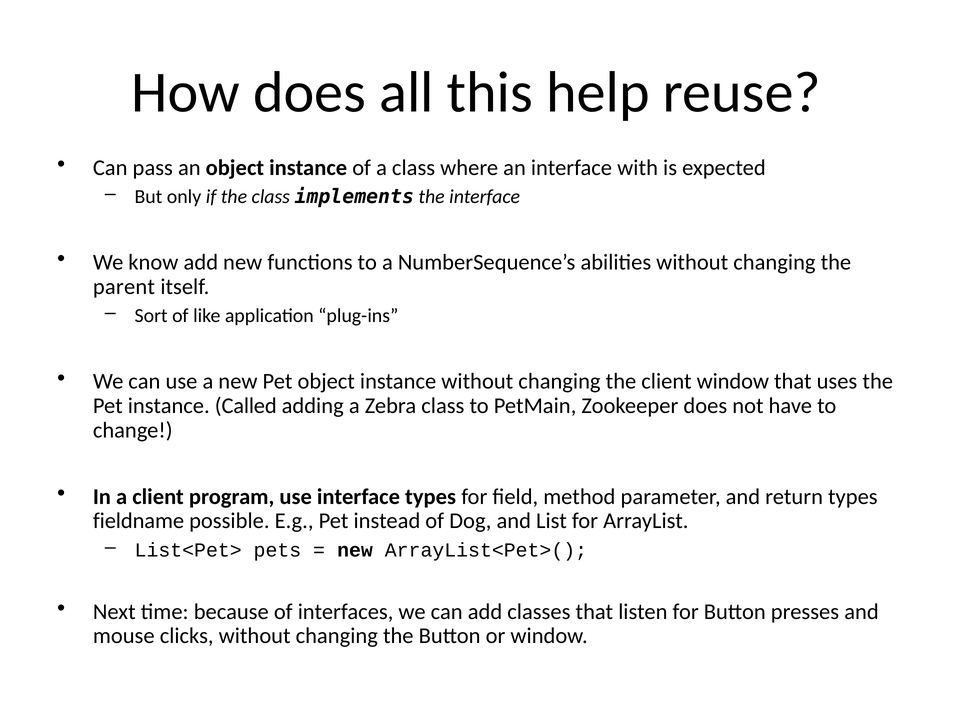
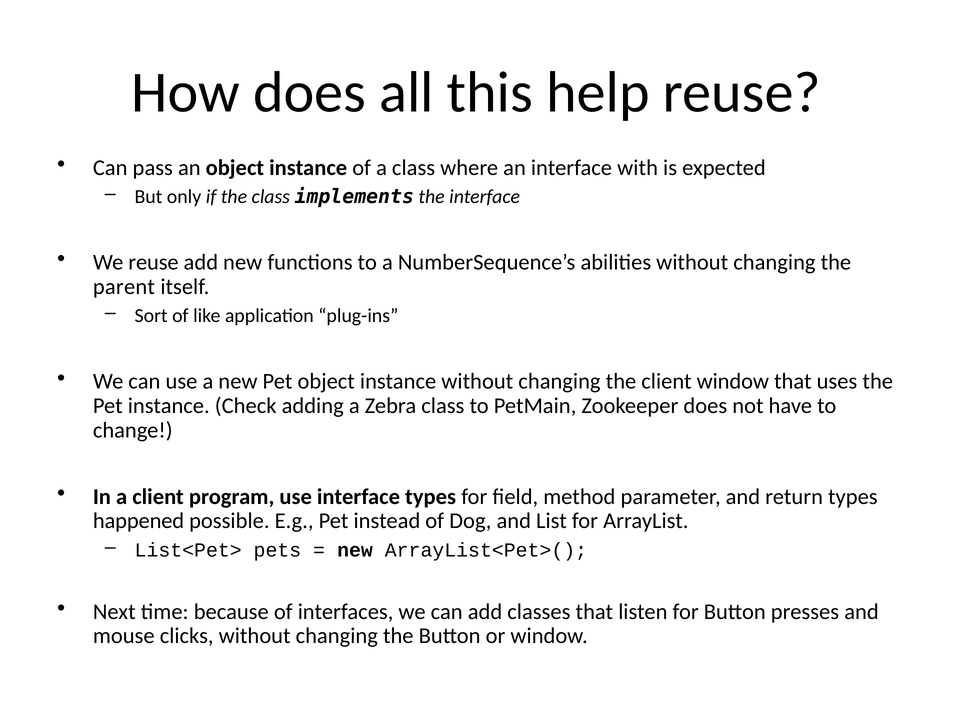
We know: know -> reuse (153, 262)
Called: Called -> Check (246, 406)
fieldname: fieldname -> happened (139, 521)
